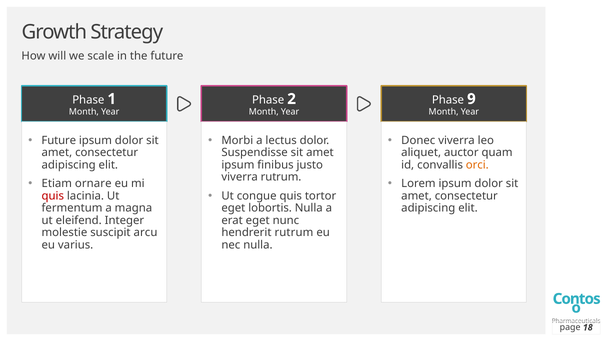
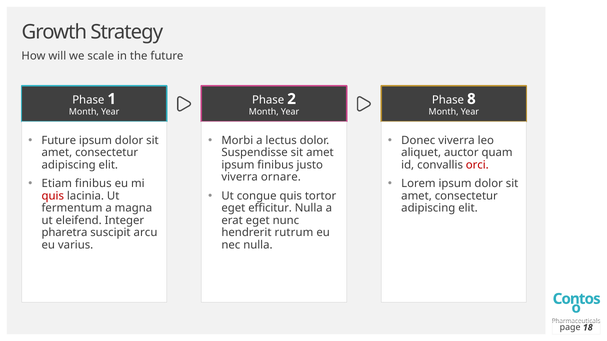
9: 9 -> 8 (471, 99)
orci colour: orange -> red (477, 165)
viverra rutrum: rutrum -> ornare (281, 177)
Etiam ornare: ornare -> finibus (93, 184)
lobortis: lobortis -> efficitur (270, 208)
molestie: molestie -> pharetra (65, 233)
